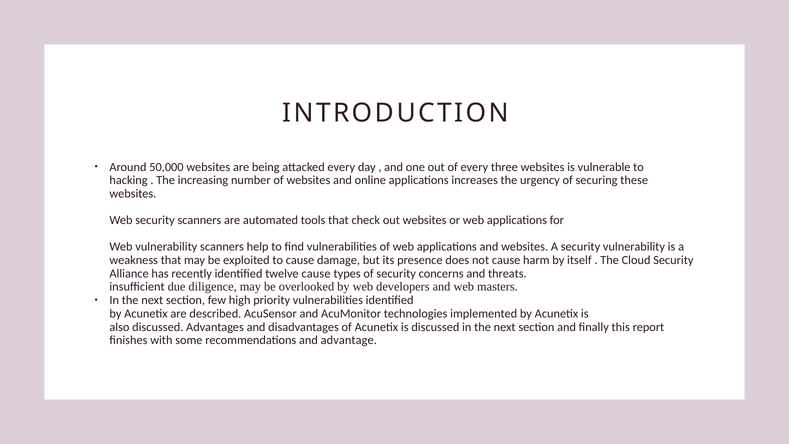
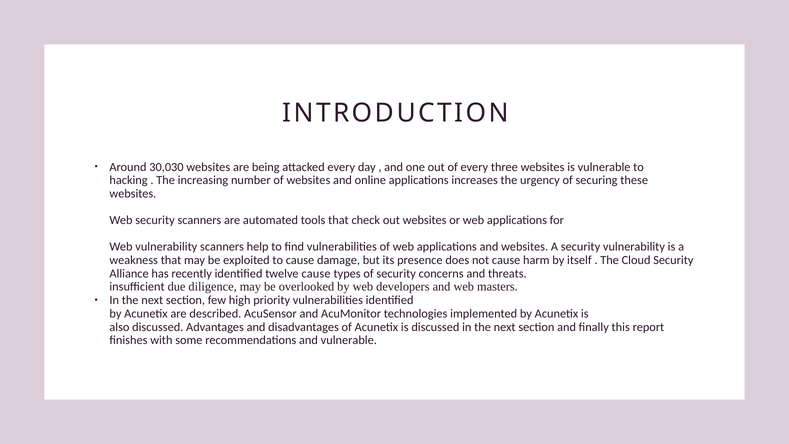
50,000: 50,000 -> 30,030 (166, 167)
and advantage: advantage -> vulnerable (349, 340)
